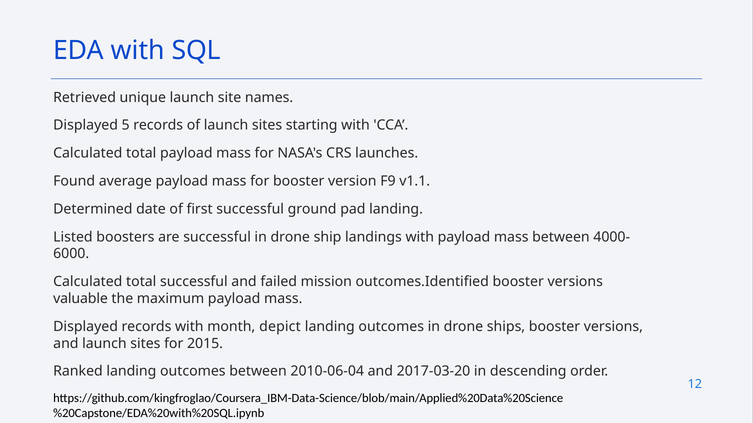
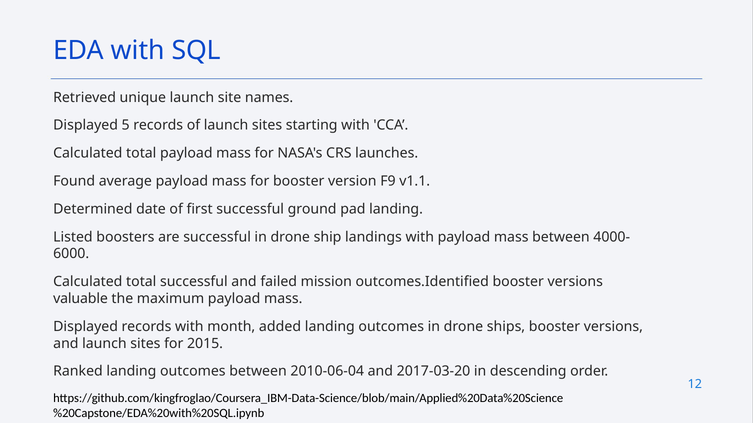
depict: depict -> added (280, 327)
